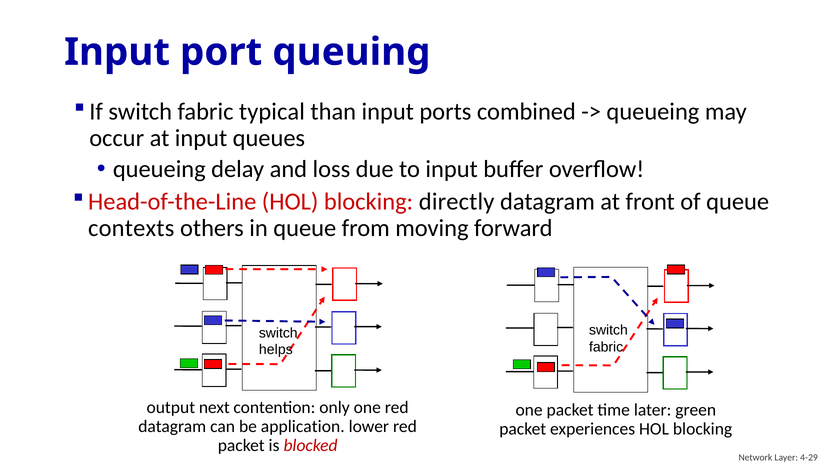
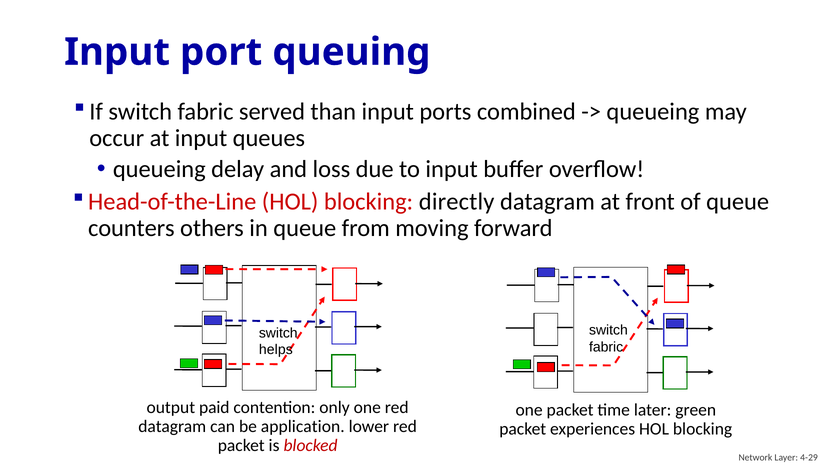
typical: typical -> served (272, 112)
contexts: contexts -> counters (131, 228)
next: next -> paid (214, 407)
